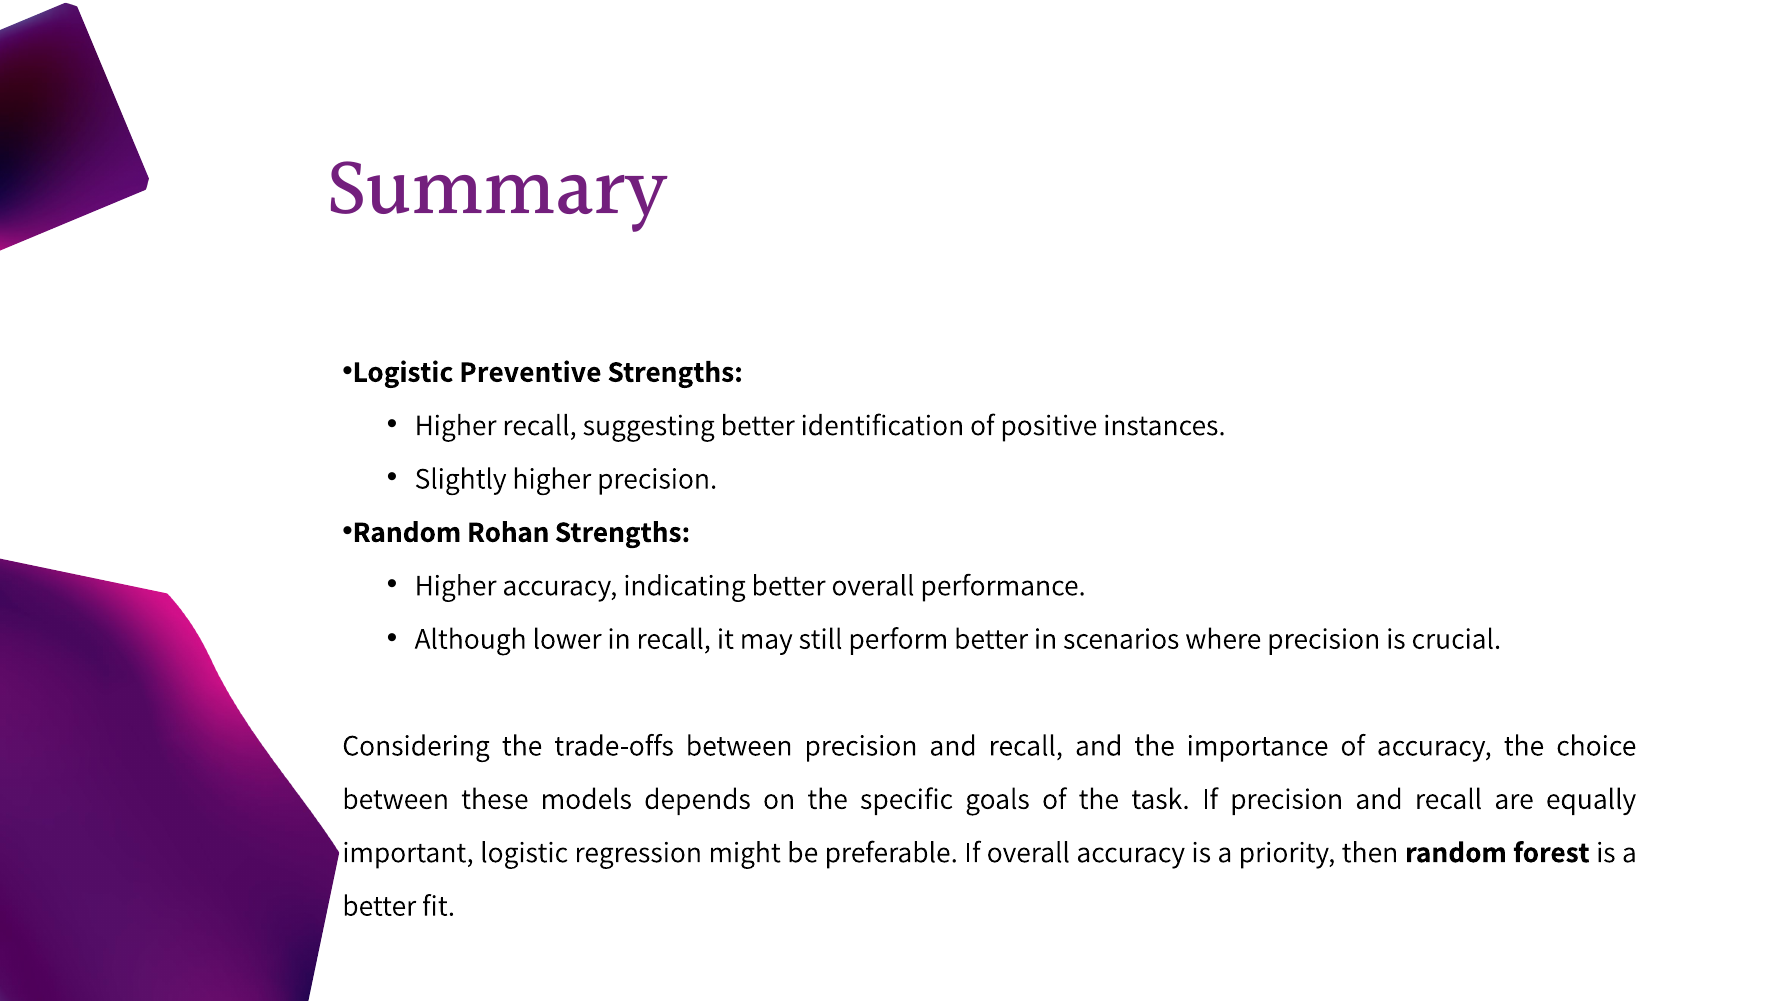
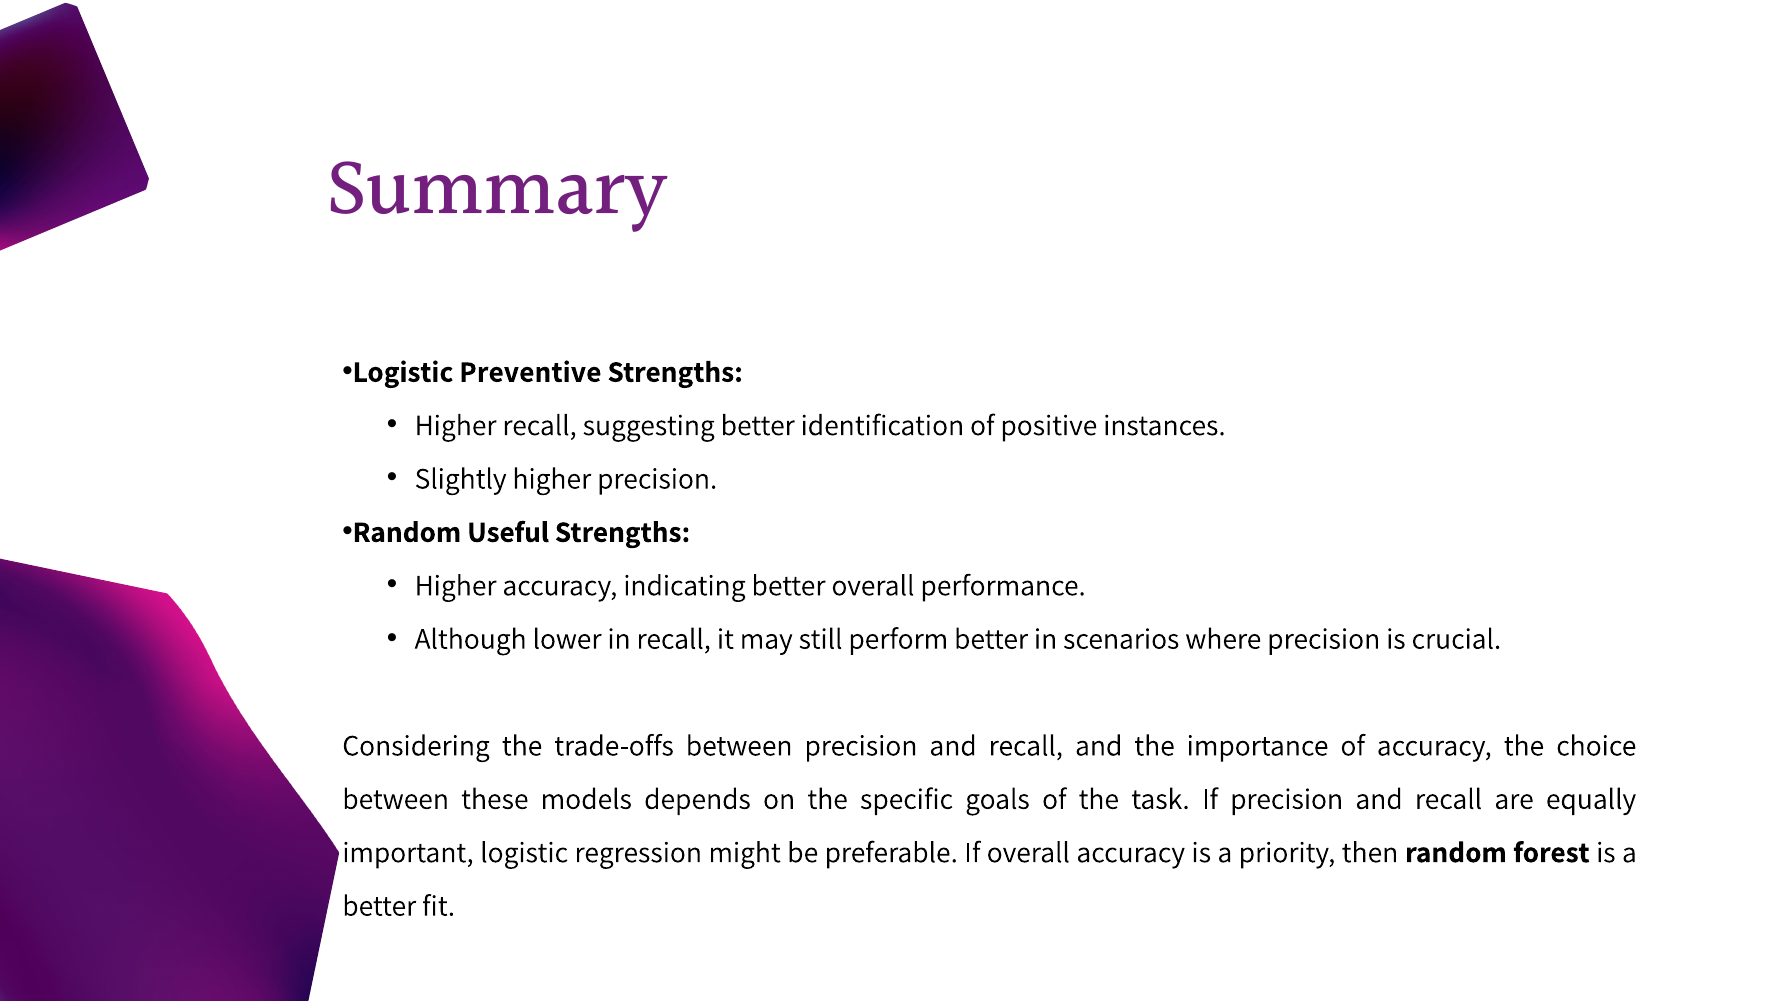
Rohan: Rohan -> Useful (508, 532)
